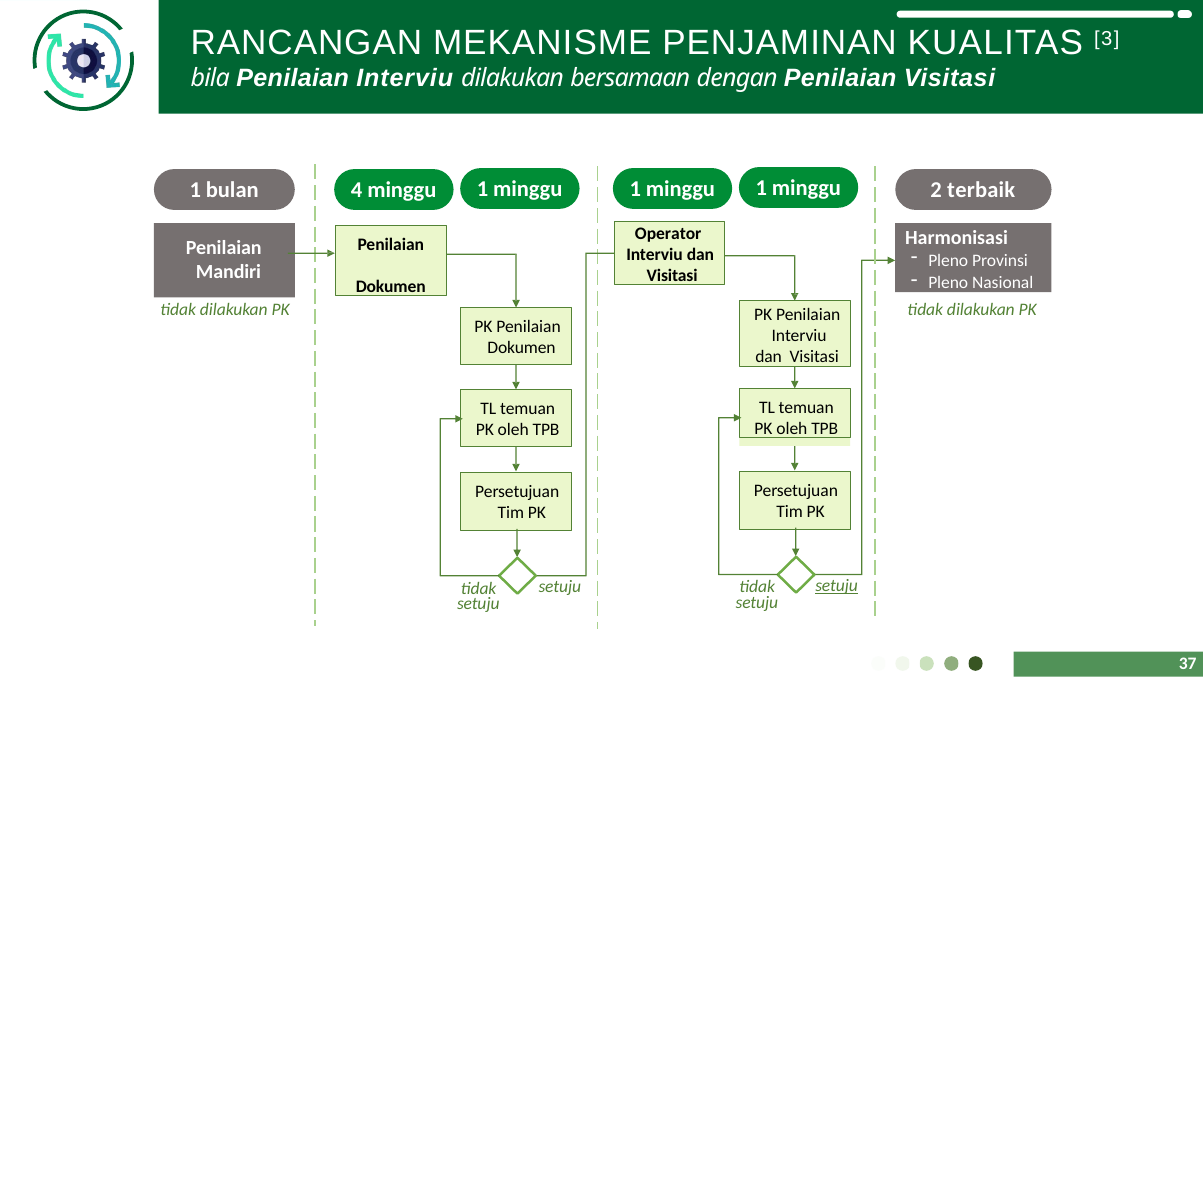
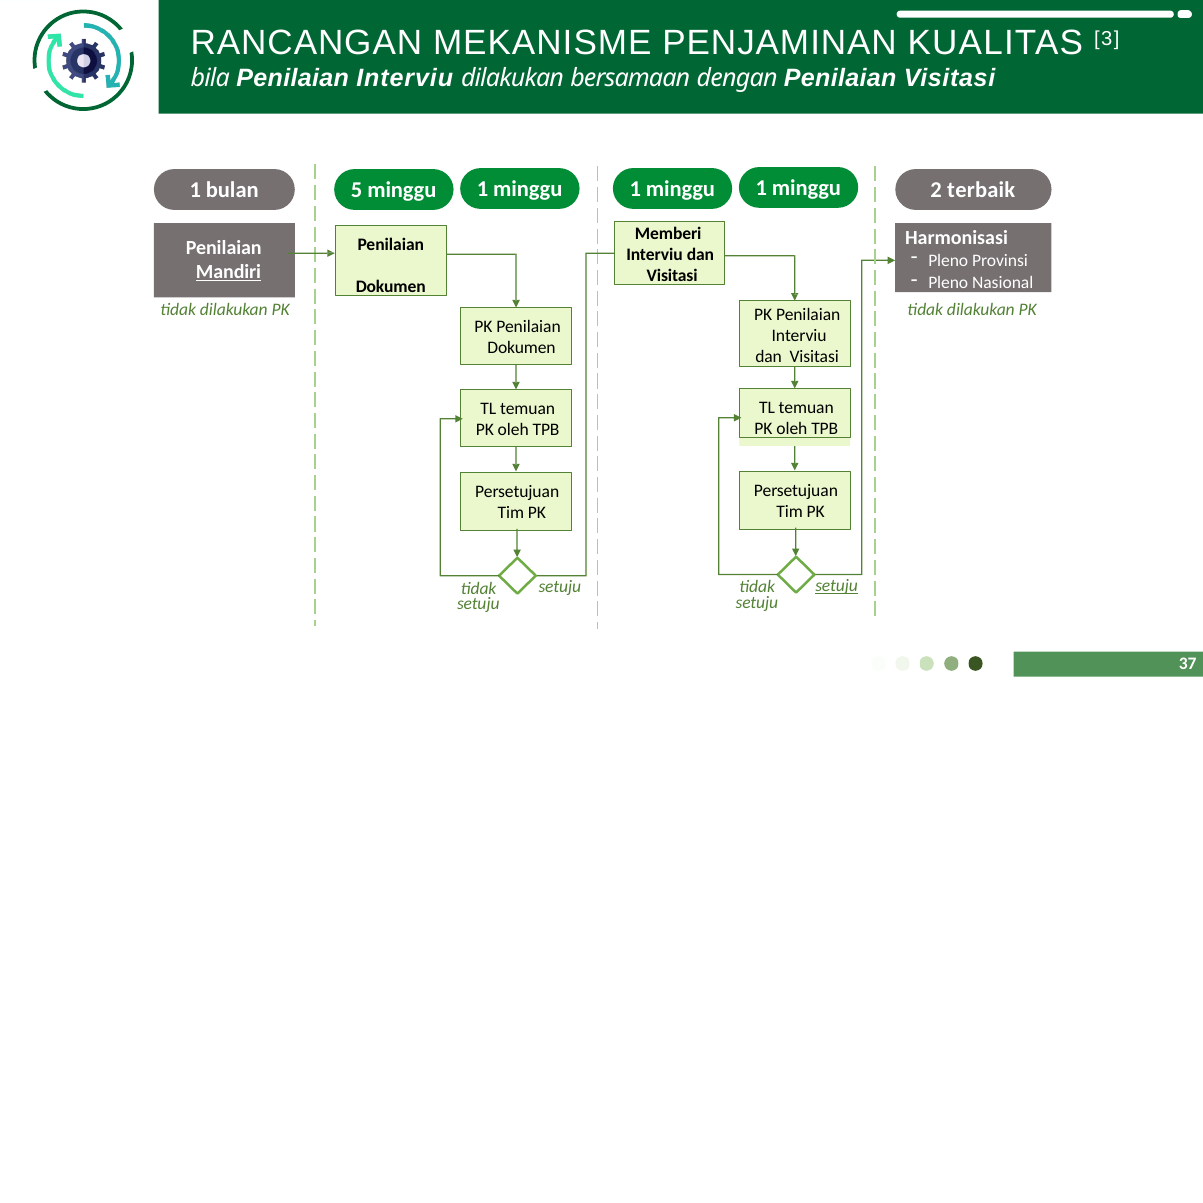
4: 4 -> 5 (357, 190)
Operator: Operator -> Memberi (668, 234)
Mandiri underline: none -> present (229, 272)
